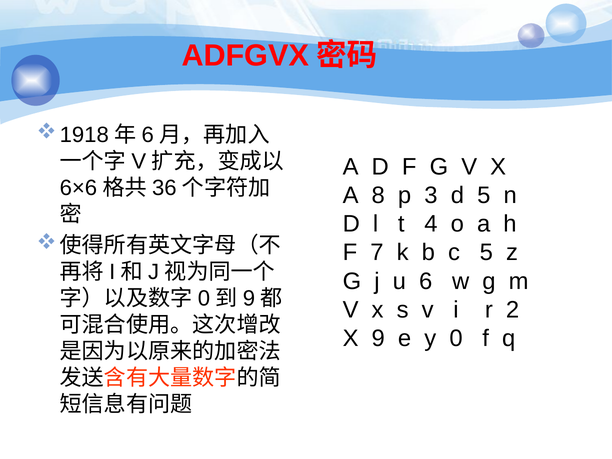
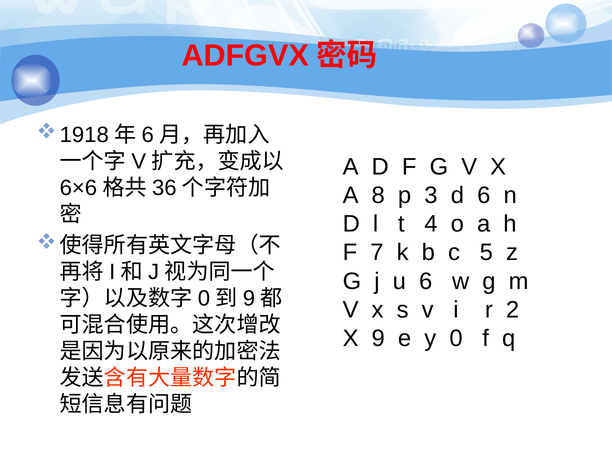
d 5: 5 -> 6 (484, 195)
